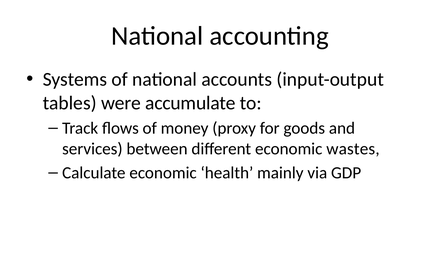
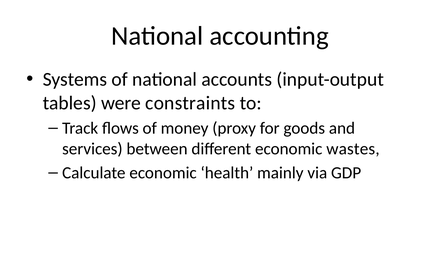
accumulate: accumulate -> constraints (190, 103)
